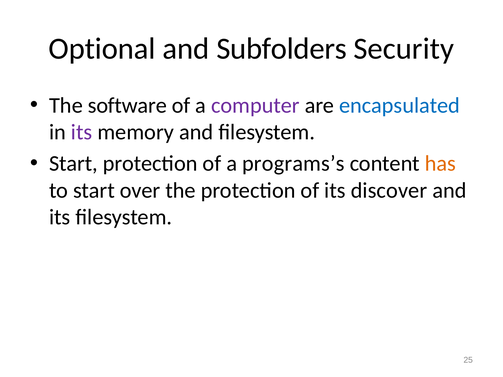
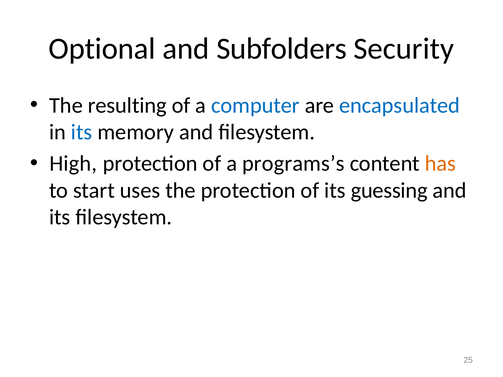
software: software -> resulting (127, 106)
computer colour: purple -> blue (255, 106)
its colour: purple -> blue (82, 132)
Start: Start -> High (73, 164)
over: over -> uses (140, 190)
discover: discover -> guessing (389, 190)
